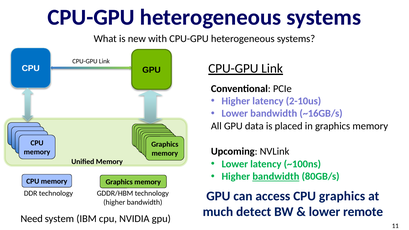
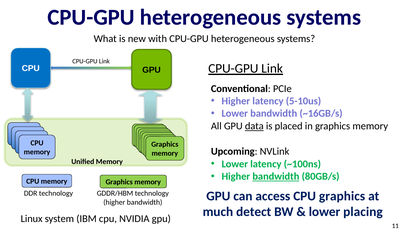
2-10us: 2-10us -> 5-10us (303, 101)
data underline: none -> present (254, 126)
remote: remote -> placing (363, 212)
Need: Need -> Linux (32, 219)
